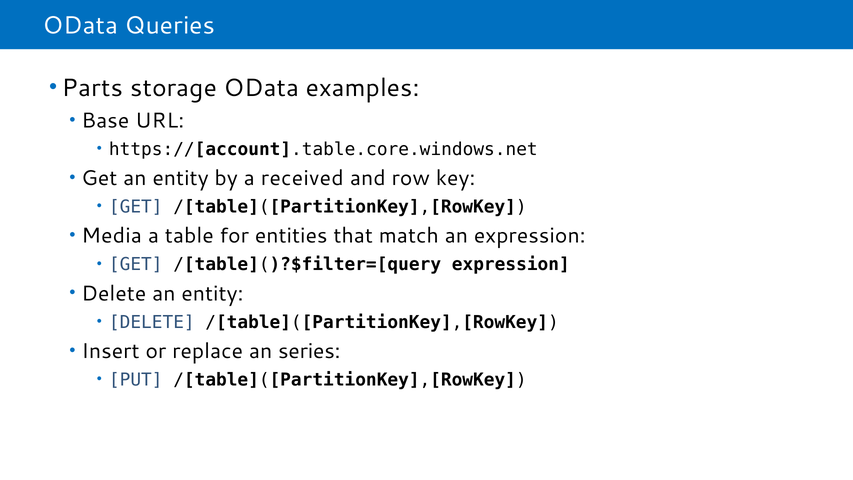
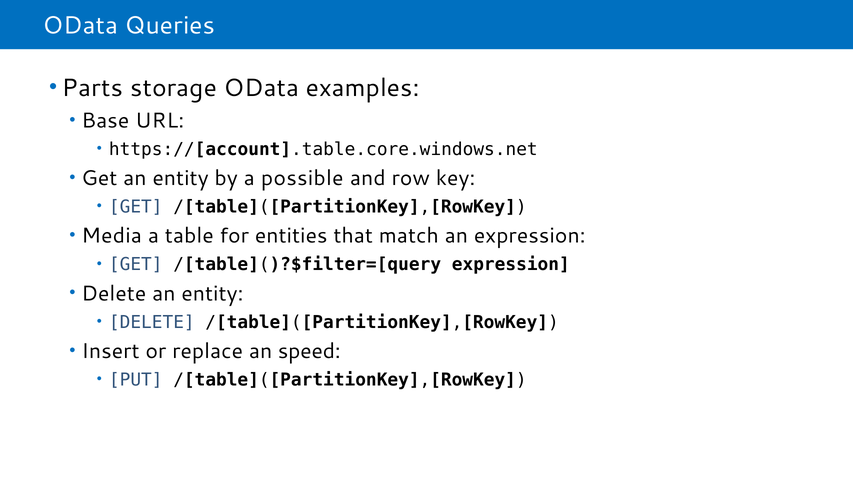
received: received -> possible (302, 178)
series: series -> speed (309, 351)
